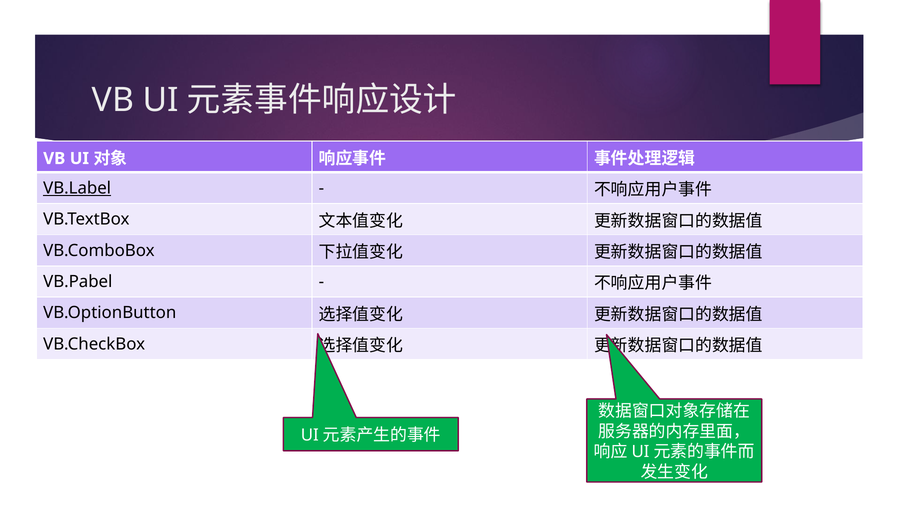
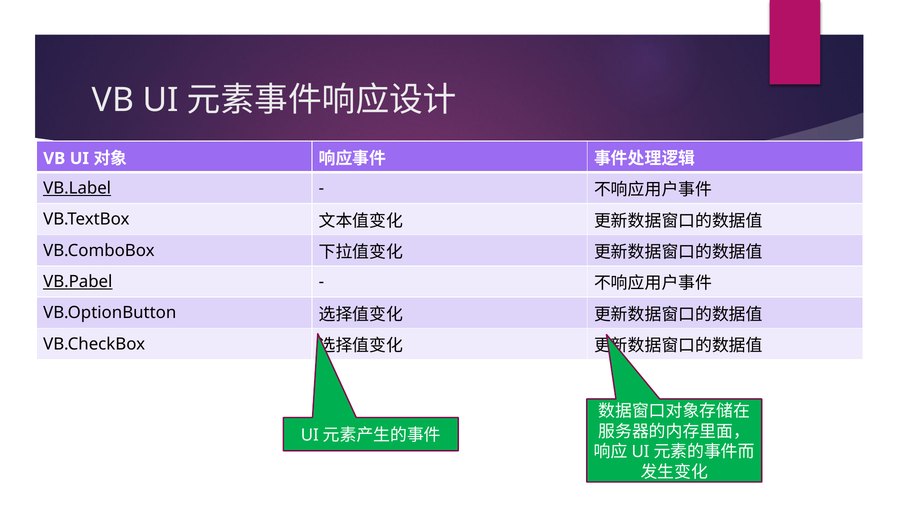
VB.Pabel underline: none -> present (78, 282)
